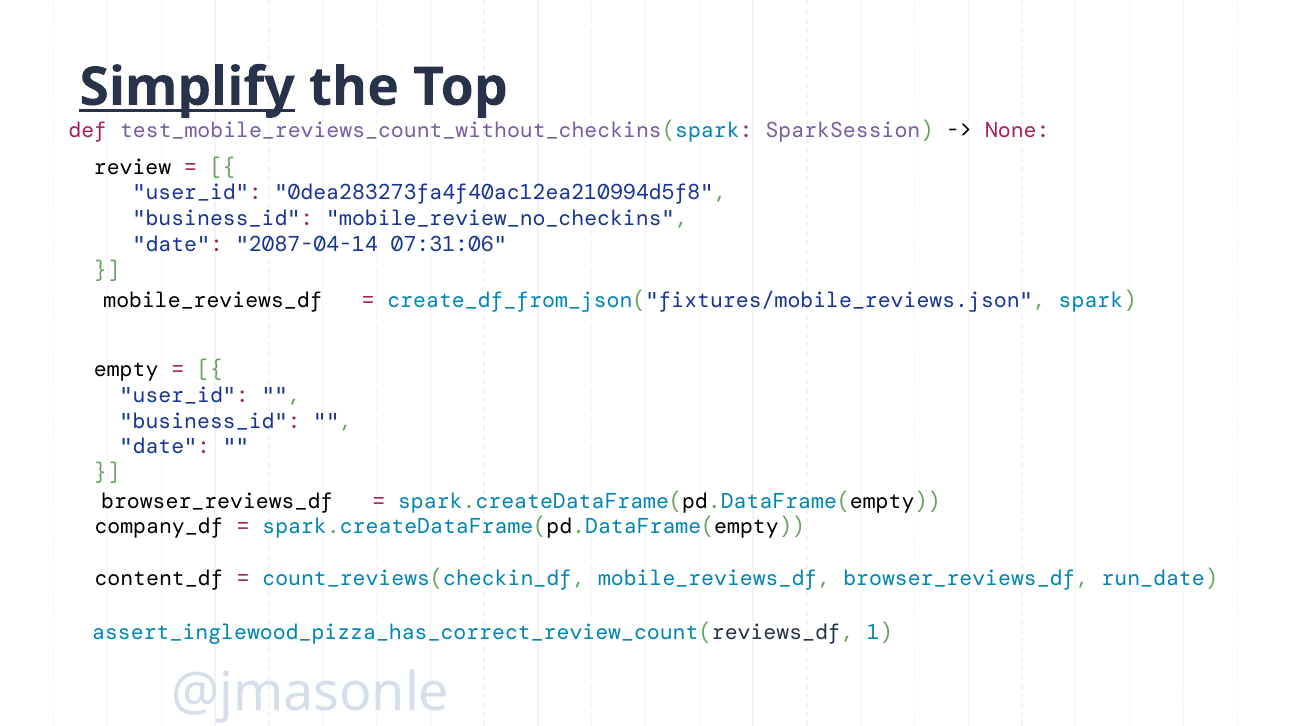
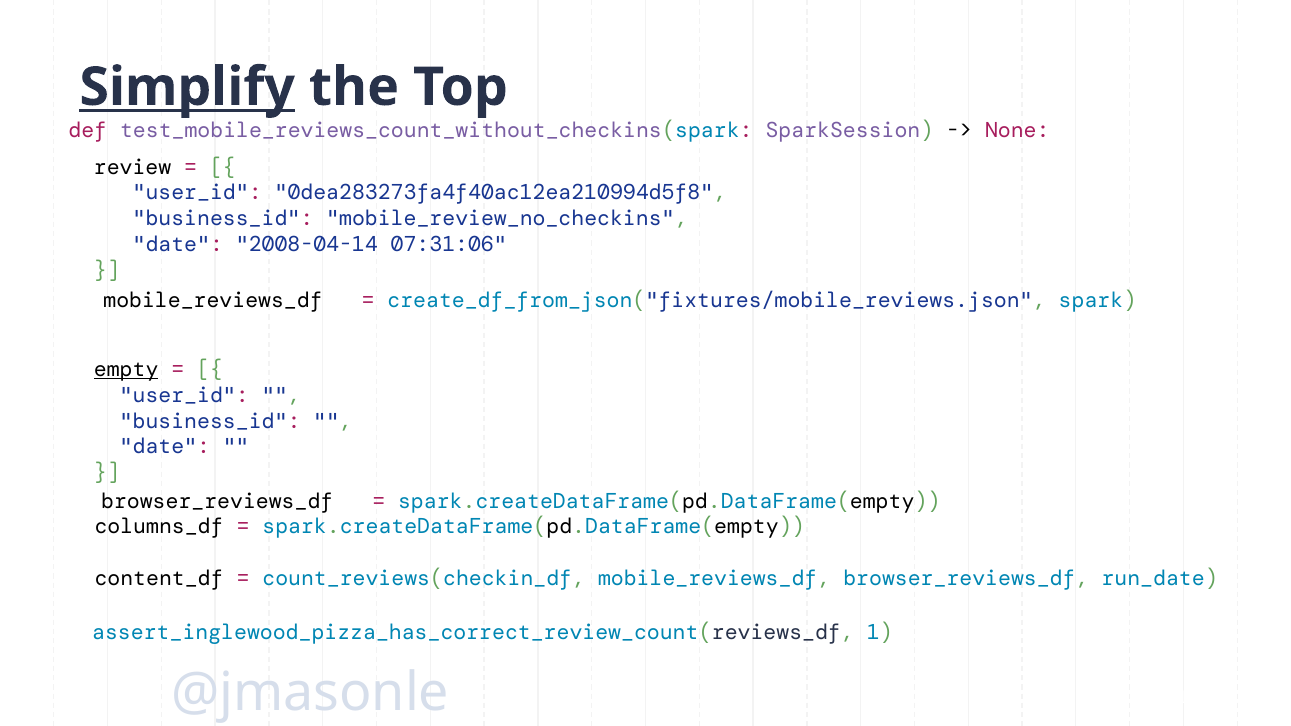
2087-04-14: 2087-04-14 -> 2008-04-14 (307, 245)
empty underline: none -> present (126, 369)
company_df: company_df -> columns_df (159, 527)
